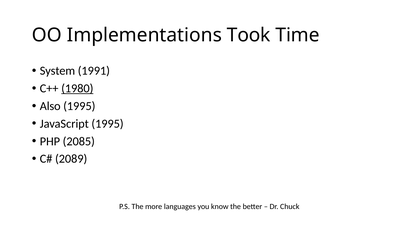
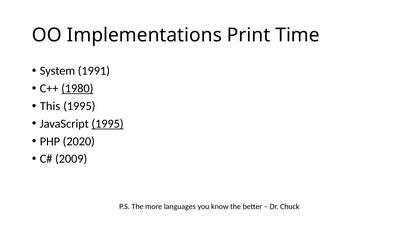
Took: Took -> Print (249, 35)
Also: Also -> This (50, 106)
1995 underline: none -> present (108, 124)
2085: 2085 -> 2020 (79, 141)
2089: 2089 -> 2009 (71, 159)
